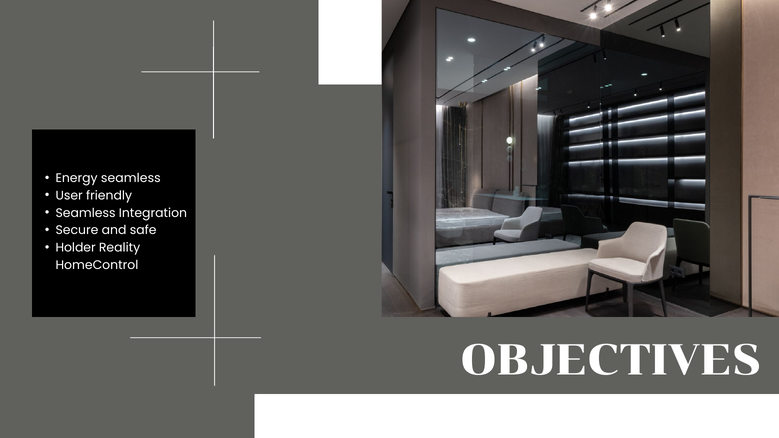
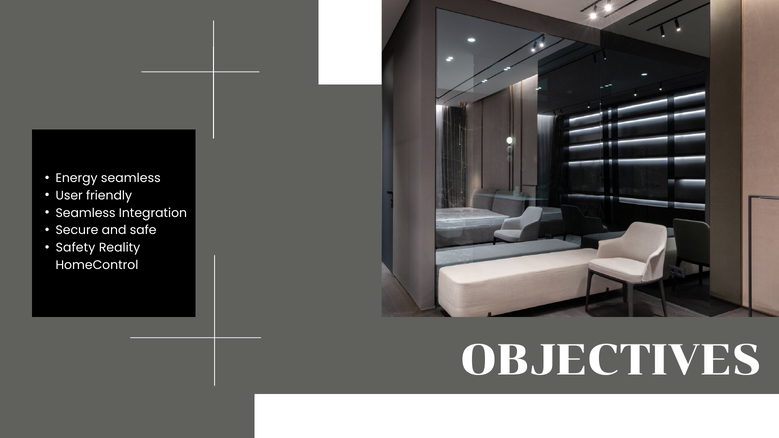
Holder: Holder -> Safety (76, 248)
